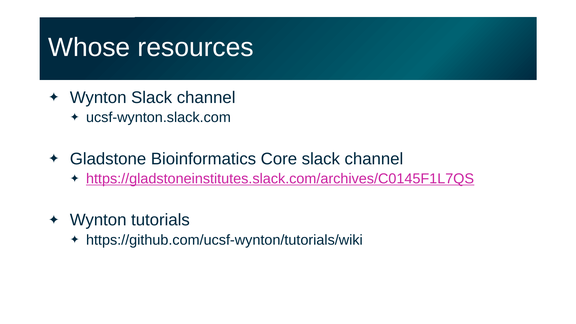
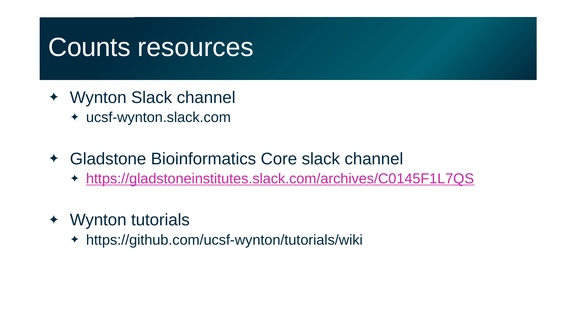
Whose: Whose -> Counts (89, 47)
